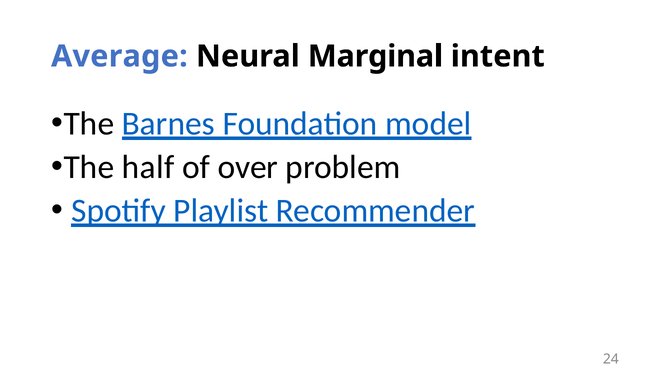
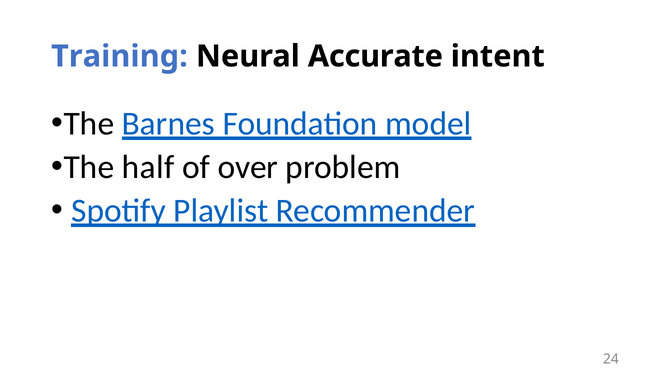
Average: Average -> Training (119, 56)
Marginal: Marginal -> Accurate (375, 56)
